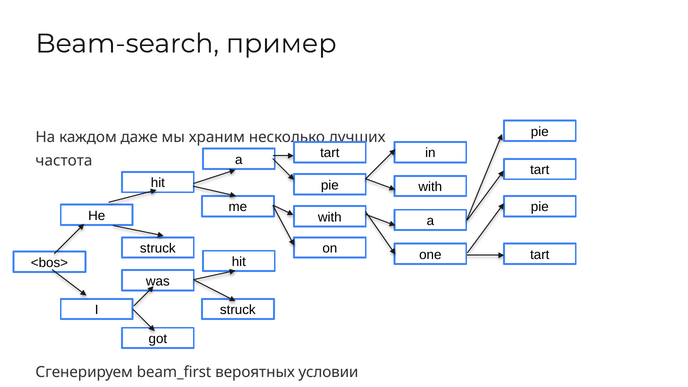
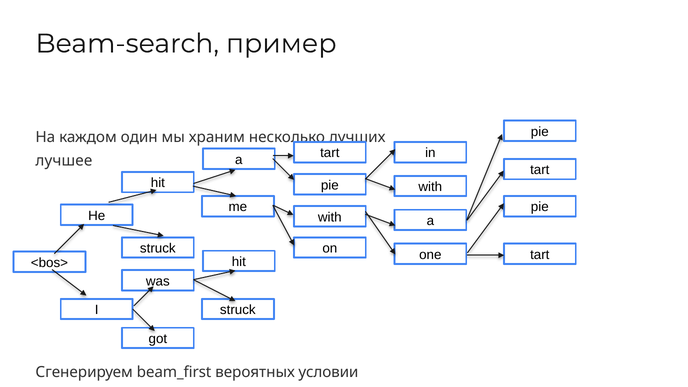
даже: даже -> один (139, 137)
частота: частота -> лучшее (64, 161)
